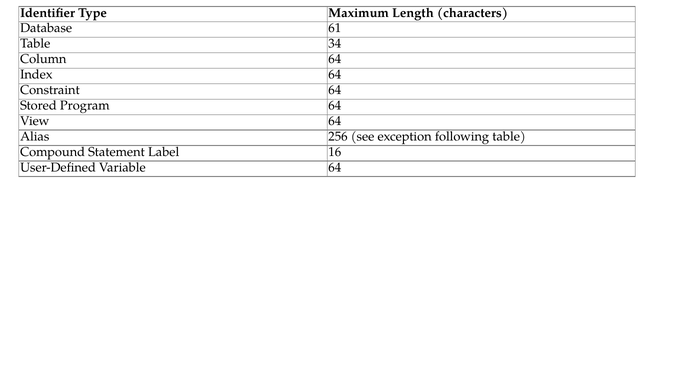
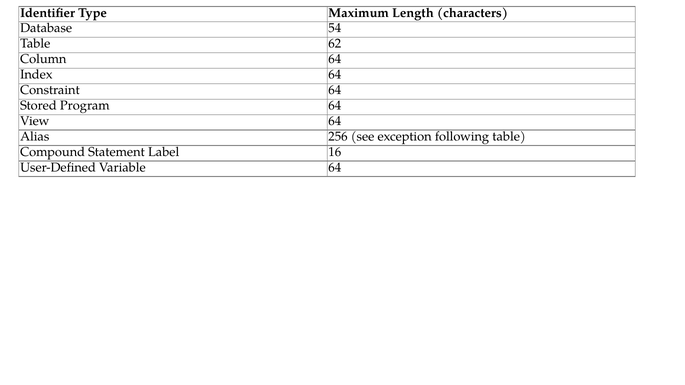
61: 61 -> 54 (335, 28)
34: 34 -> 62 (335, 44)
